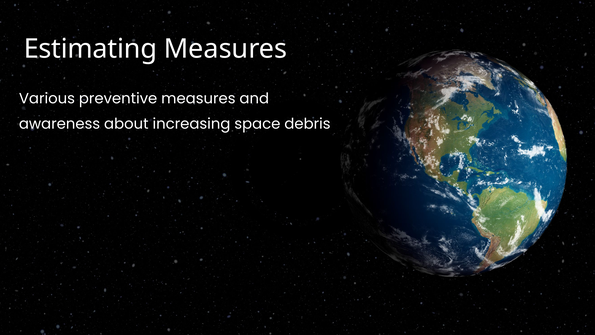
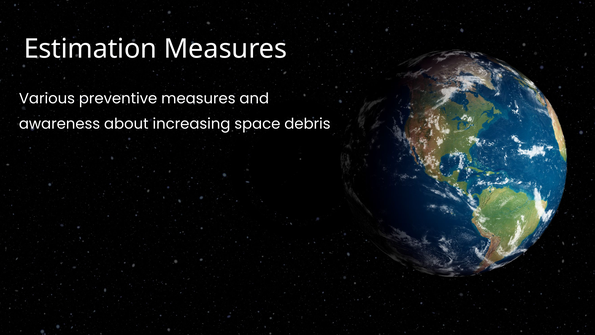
Estimating: Estimating -> Estimation (90, 49)
